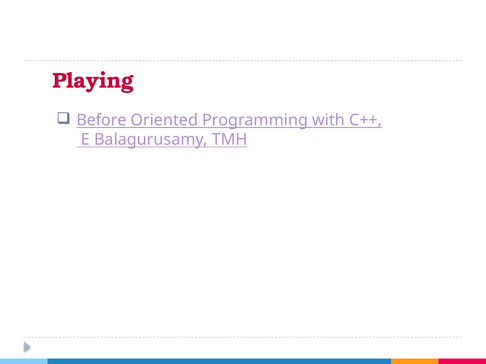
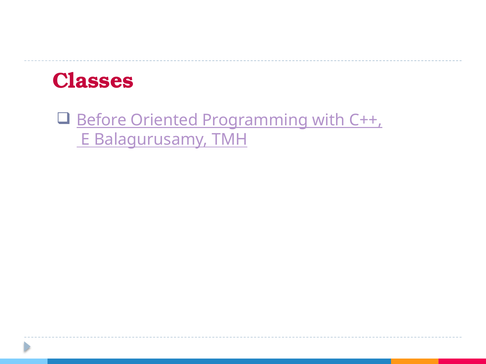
Playing: Playing -> Classes (93, 81)
